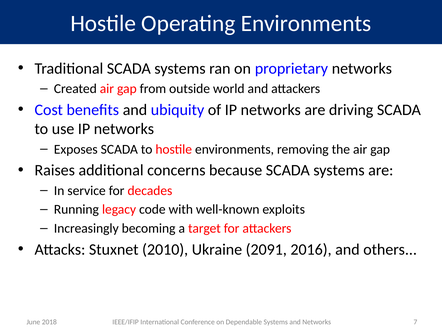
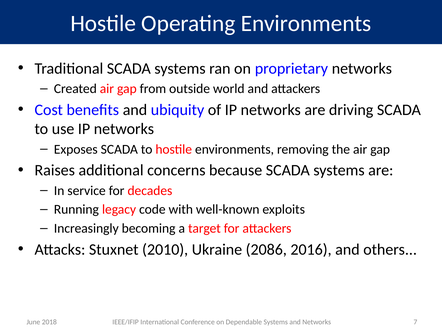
2091: 2091 -> 2086 (266, 249)
